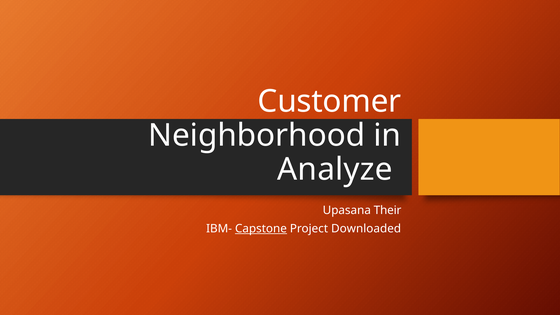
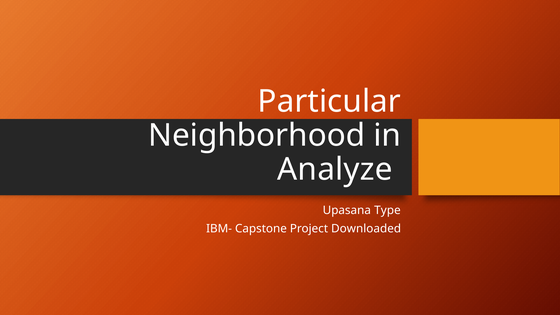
Customer: Customer -> Particular (329, 101)
Their: Their -> Type (387, 210)
Capstone underline: present -> none (261, 229)
